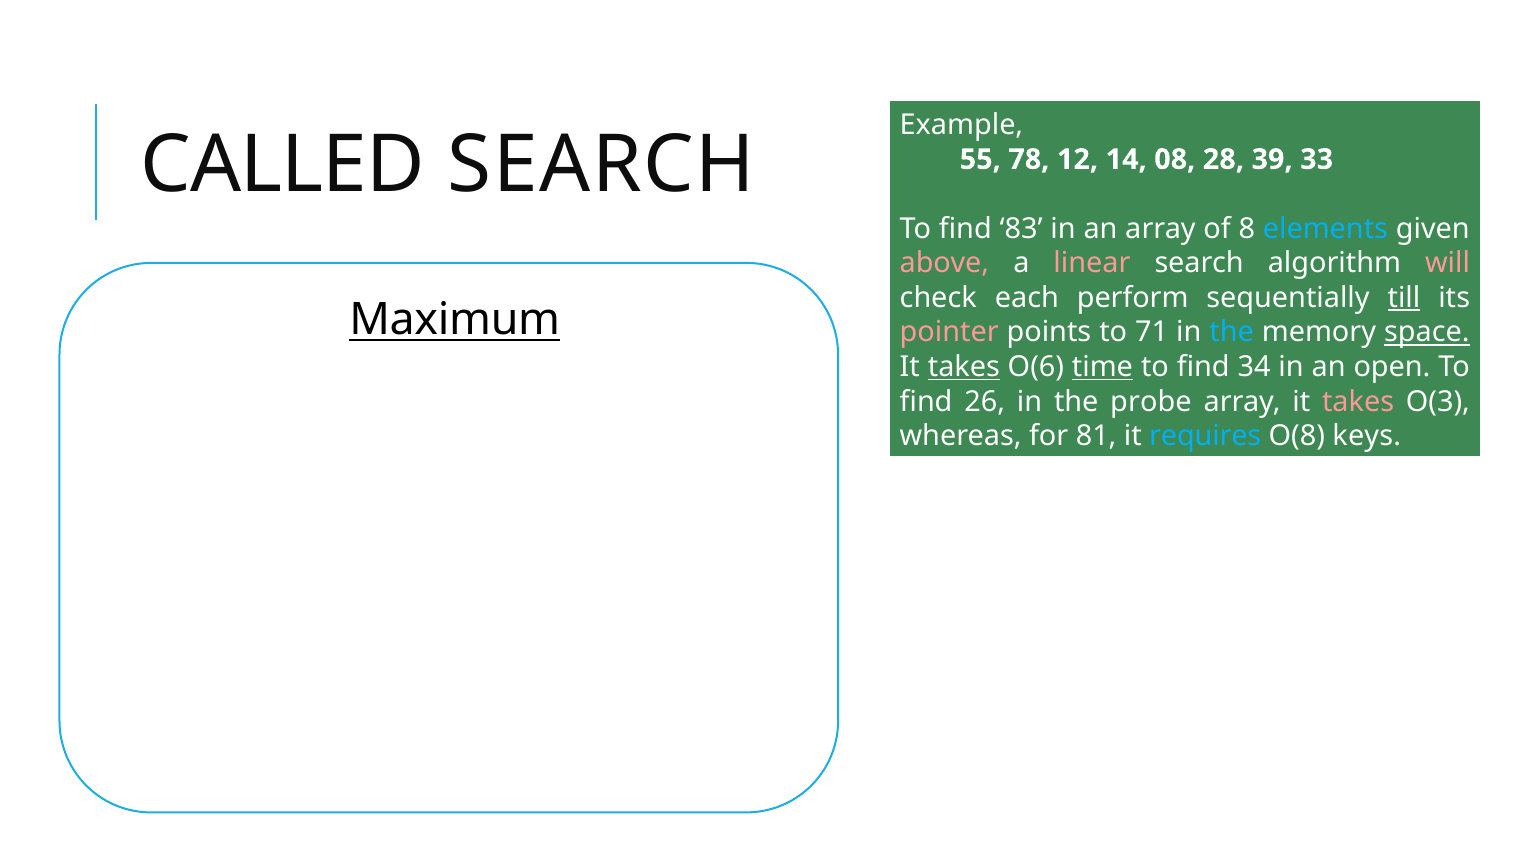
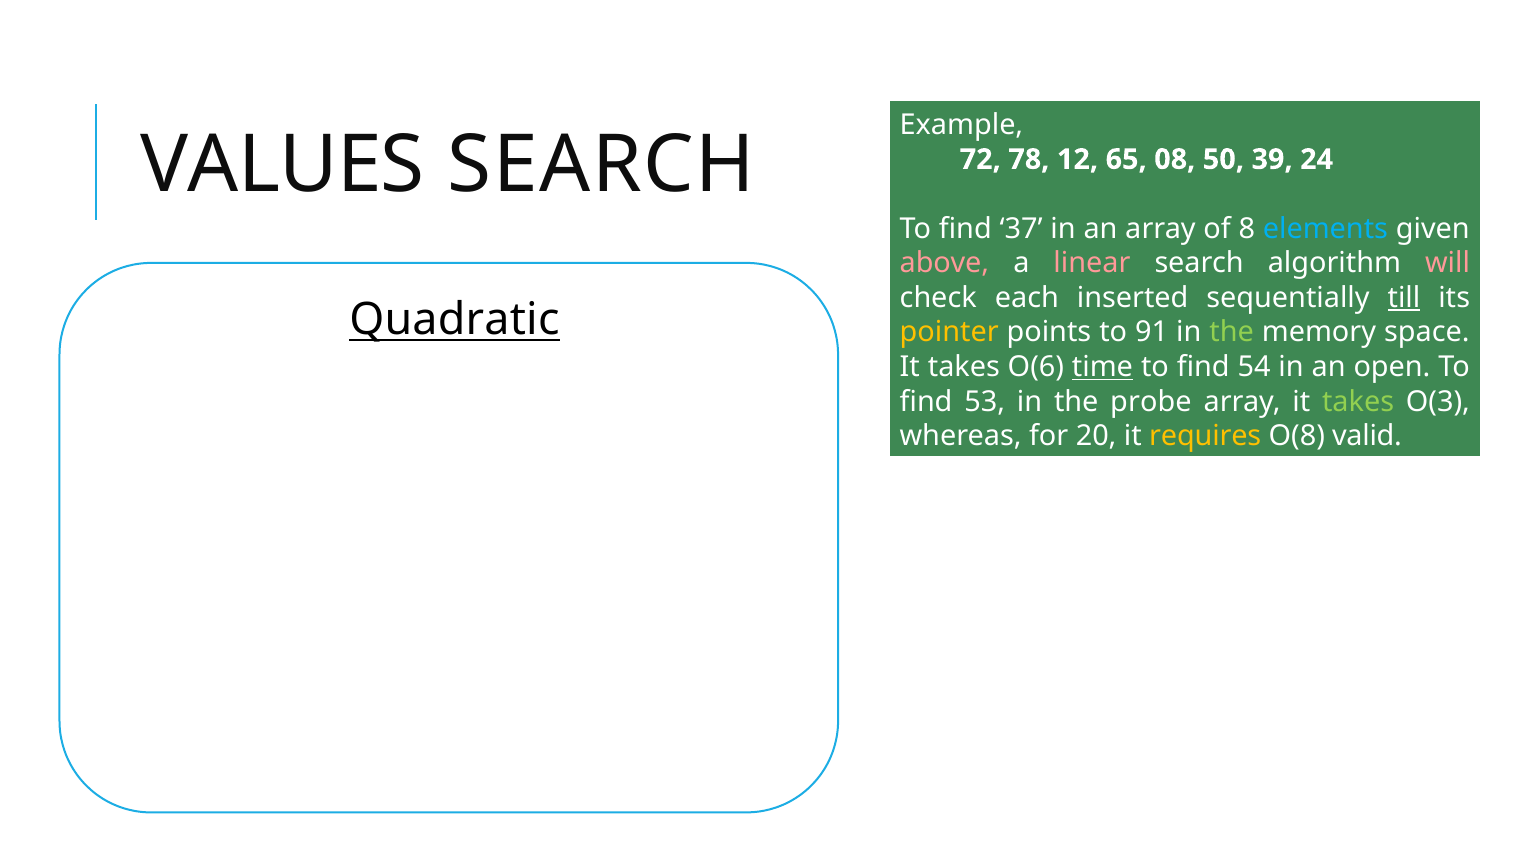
CALLED: CALLED -> VALUES (283, 165)
55: 55 -> 72 (980, 159)
14: 14 -> 65 (1126, 159)
28: 28 -> 50 (1223, 159)
33: 33 -> 24 (1317, 159)
83: 83 -> 37 (1021, 229)
perform: perform -> inserted (1133, 298)
Maximum: Maximum -> Quadratic (454, 319)
pointer colour: pink -> yellow (949, 332)
71: 71 -> 91 (1152, 332)
the colour: light blue -> light green (1232, 332)
space underline: present -> none (1427, 332)
takes underline: present -> none (964, 367)
34: 34 -> 54 (1254, 367)
26: 26 -> 53 (985, 402)
takes colour: pink -> light green (1358, 402)
81: 81 -> 20 (1096, 436)
requires colour: light blue -> yellow (1205, 436)
keys: keys -> valid (1367, 436)
